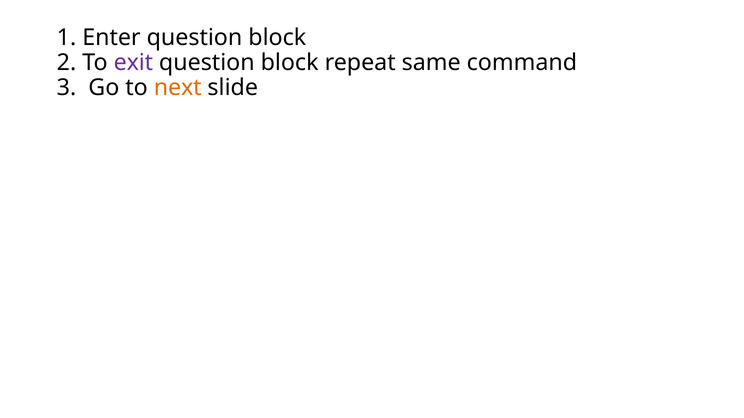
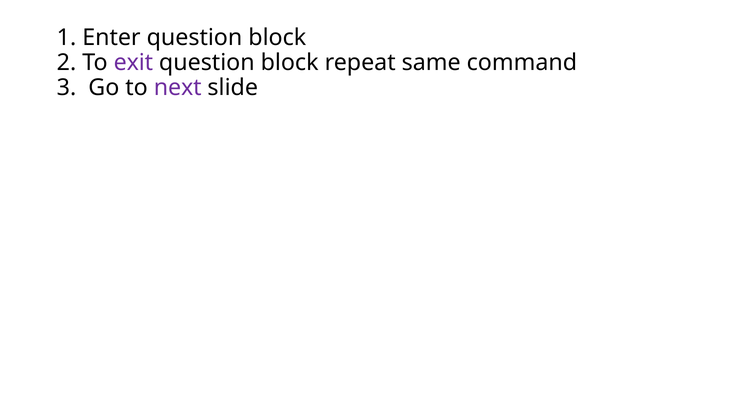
next colour: orange -> purple (178, 88)
